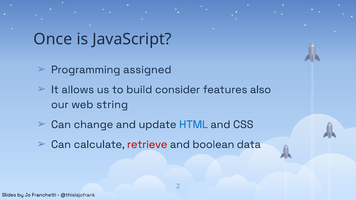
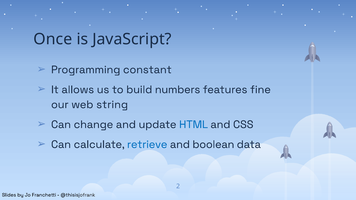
assigned: assigned -> constant (147, 70)
consider: consider -> numbers (178, 90)
also: also -> fine (260, 90)
retrieve colour: red -> blue (147, 145)
